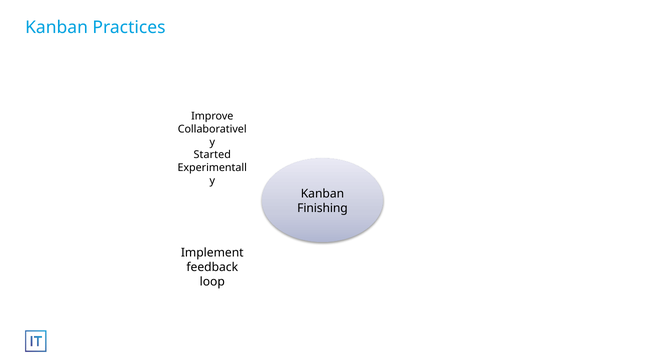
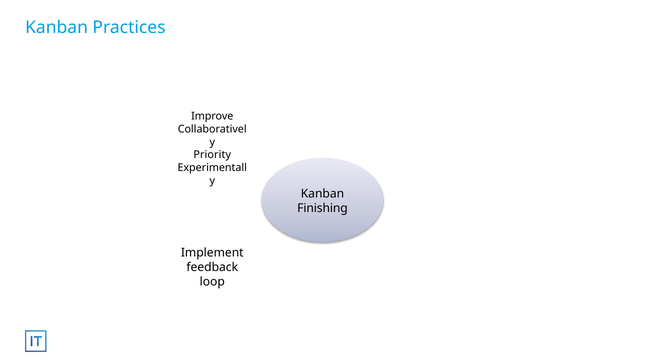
Started: Started -> Priority (212, 155)
